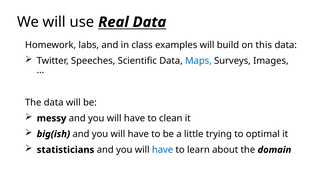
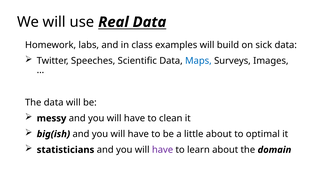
this: this -> sick (264, 45)
little trying: trying -> about (219, 135)
have colour: blue -> purple (163, 150)
